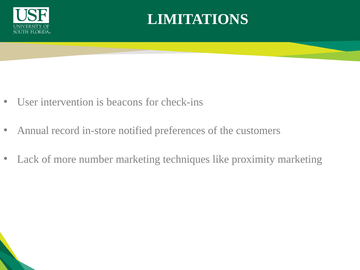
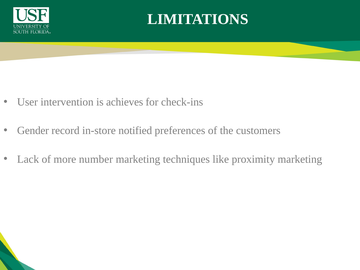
beacons: beacons -> achieves (125, 102)
Annual: Annual -> Gender (33, 131)
